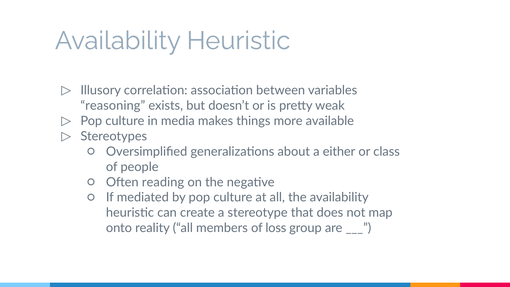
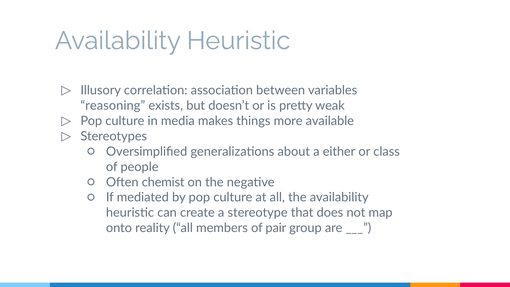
reading: reading -> chemist (163, 182)
loss: loss -> pair (276, 228)
